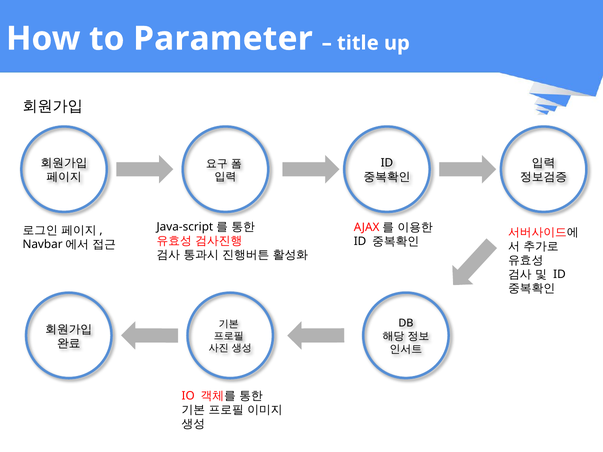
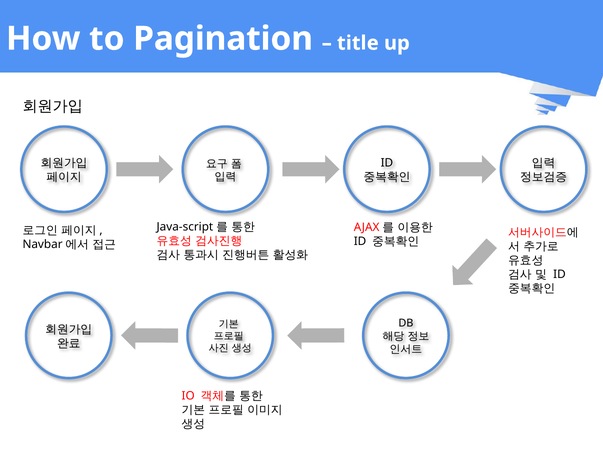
Parameter: Parameter -> Pagination (223, 39)
